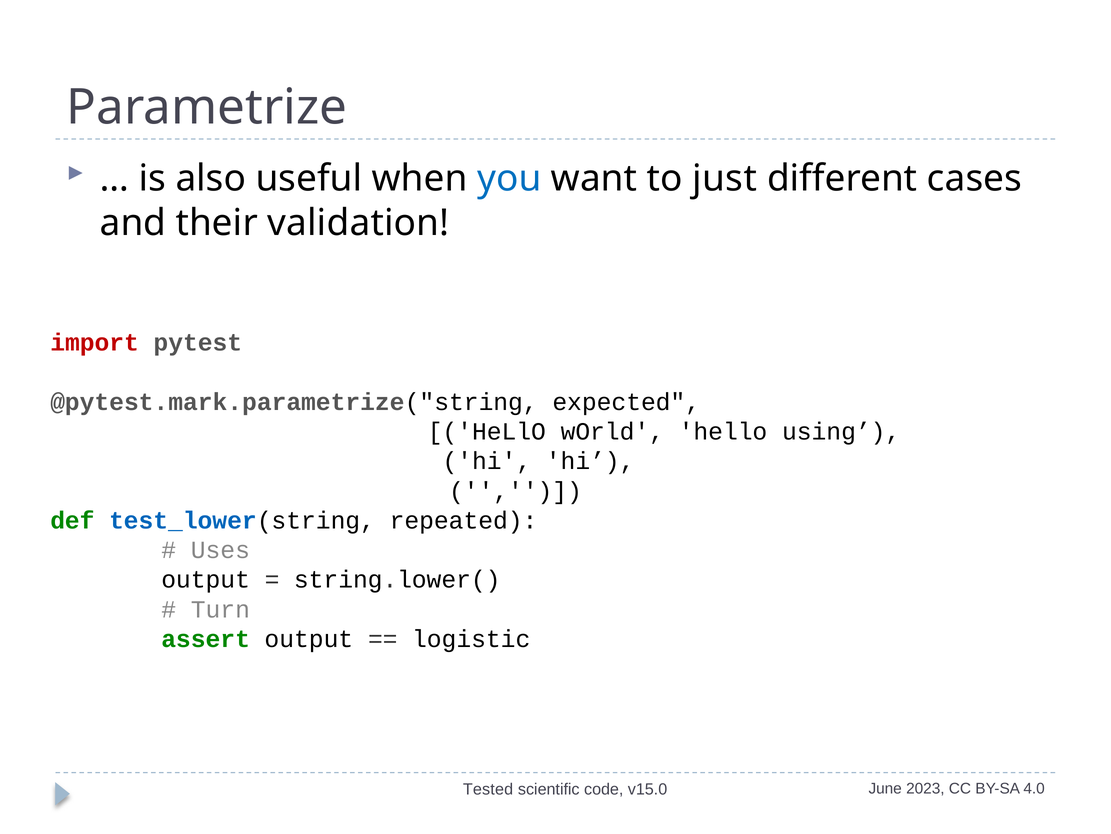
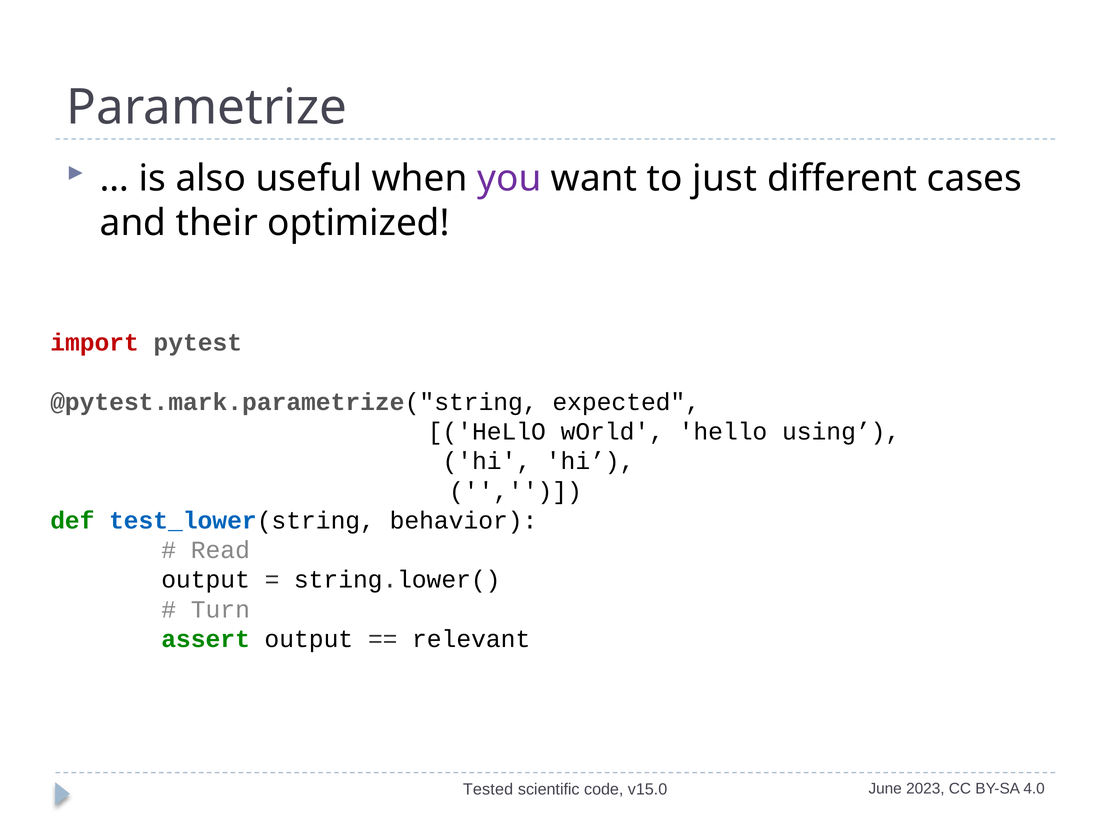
you colour: blue -> purple (509, 178)
validation: validation -> optimized (358, 223)
repeated: repeated -> behavior (464, 520)
Uses: Uses -> Read (220, 550)
logistic: logistic -> relevant (471, 639)
